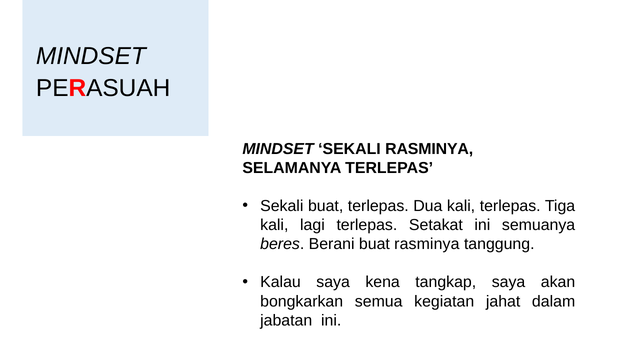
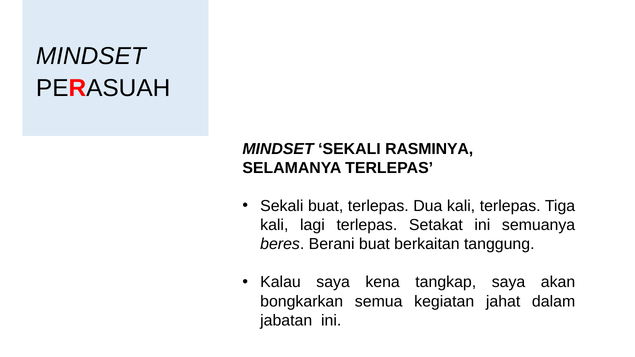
buat rasminya: rasminya -> berkaitan (427, 244)
